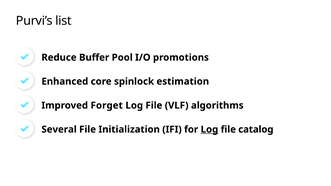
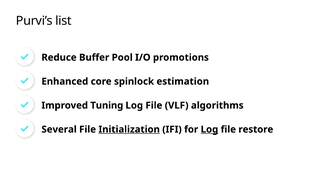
Forget: Forget -> Tuning (107, 106)
Initialization underline: none -> present (129, 130)
catalog: catalog -> restore (256, 130)
